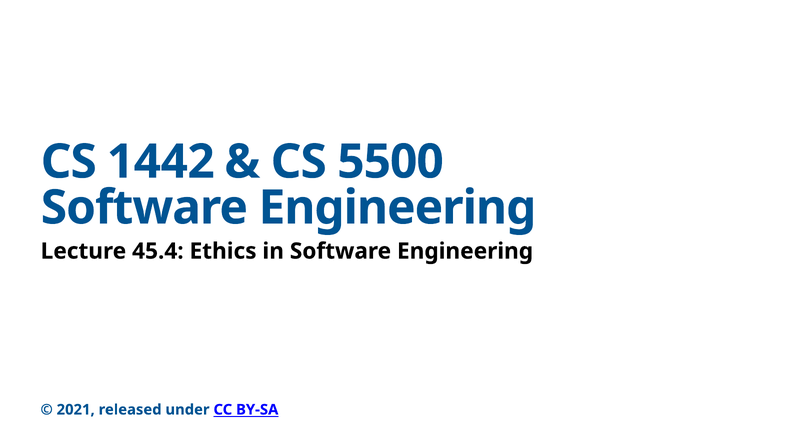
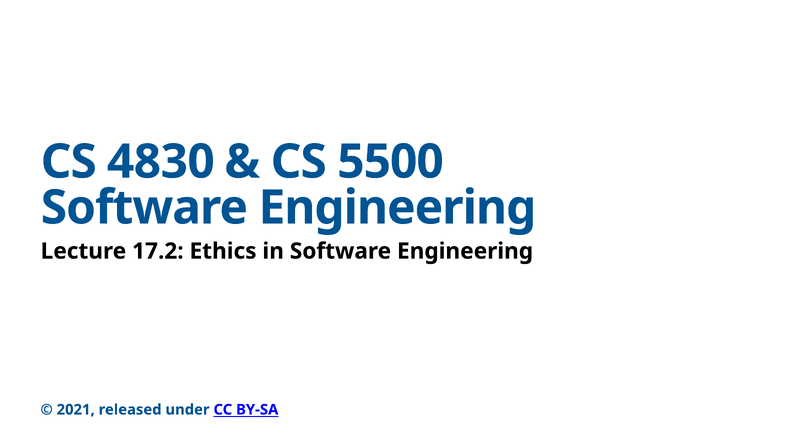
1442: 1442 -> 4830 (161, 162)
45.4: 45.4 -> 17.2 (158, 251)
